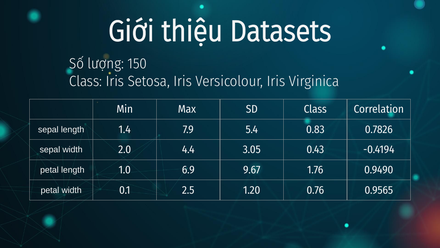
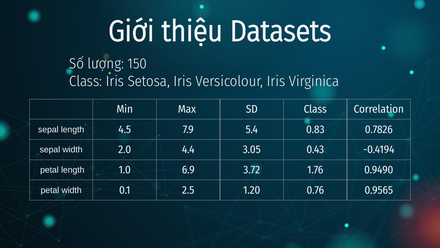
1.4: 1.4 -> 4.5 (125, 129)
9.67: 9.67 -> 3.72 (252, 170)
